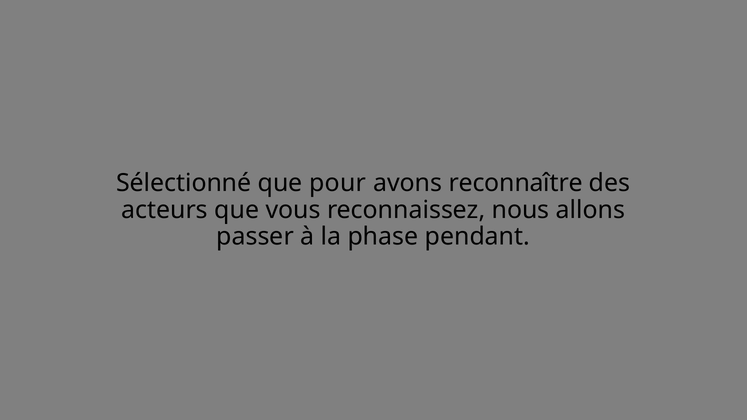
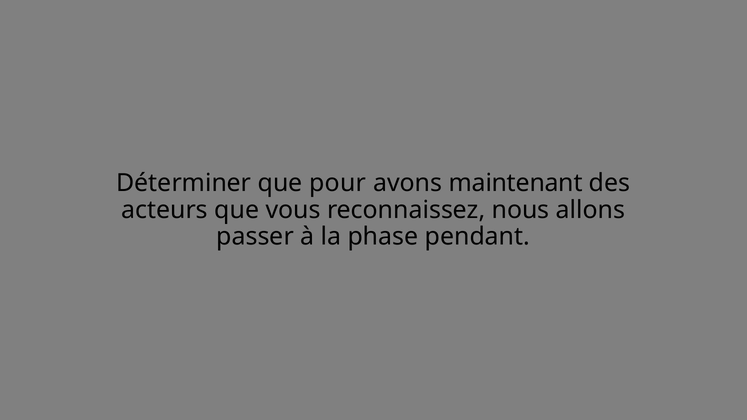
Sélectionné: Sélectionné -> Déterminer (184, 183)
reconnaître: reconnaître -> maintenant (516, 183)
